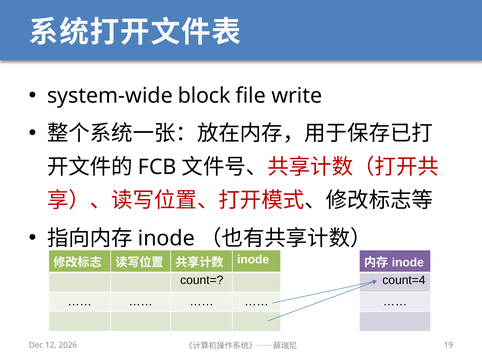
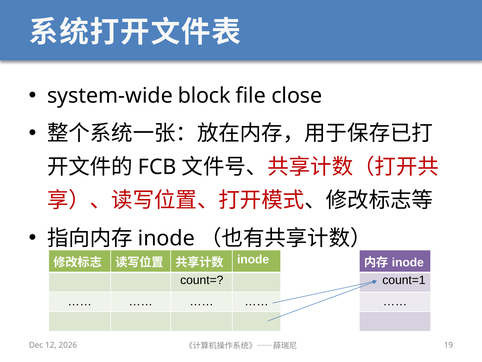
write: write -> close (297, 96)
count=4: count=4 -> count=1 (404, 280)
